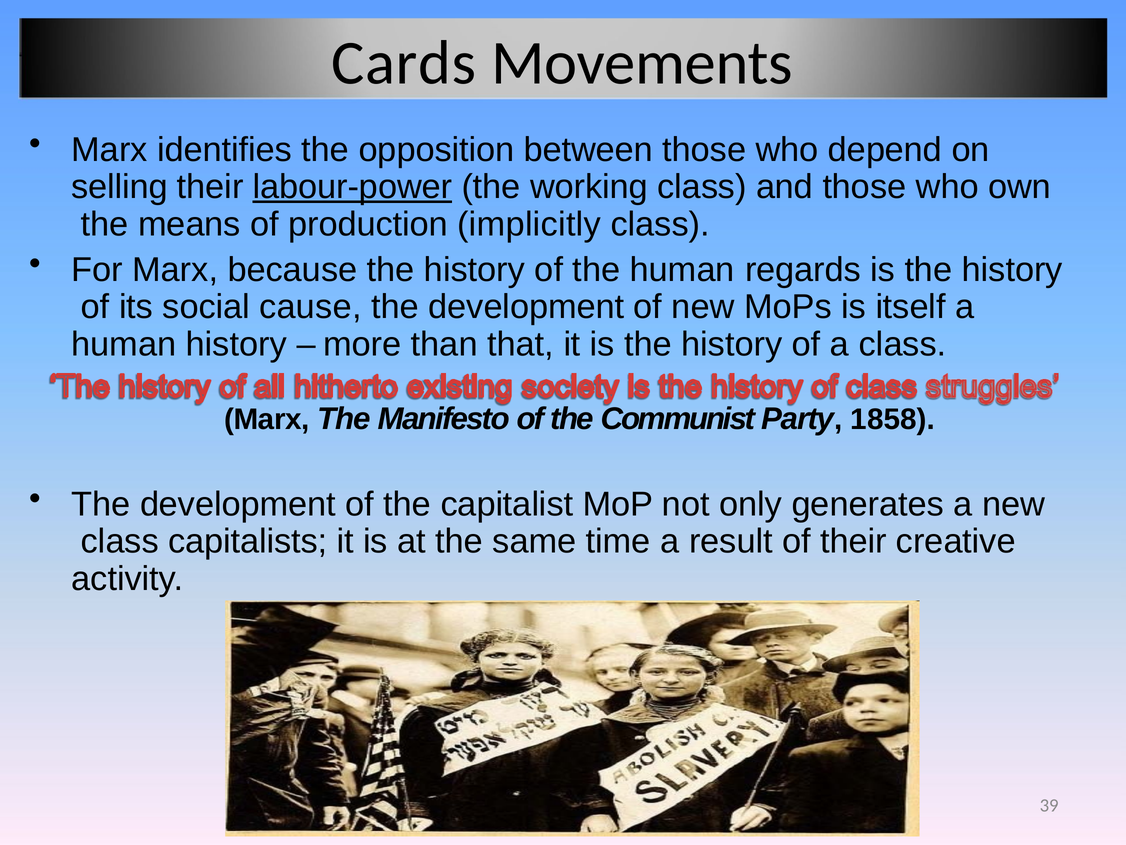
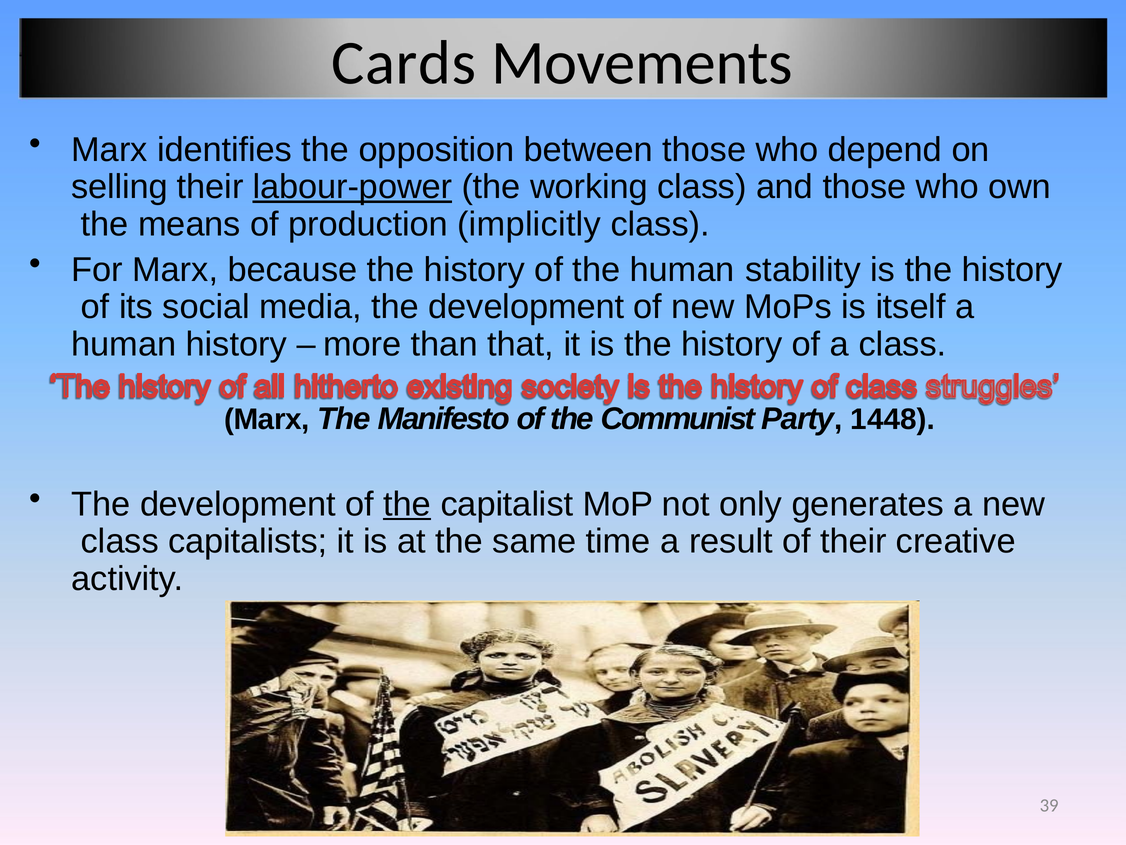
regards: regards -> stability (803, 270)
cause: cause -> media (311, 307)
1858: 1858 -> 1448 (893, 419)
the underline: none -> present (407, 504)
